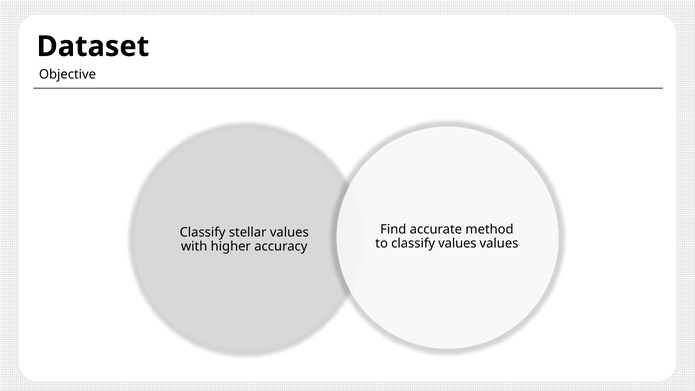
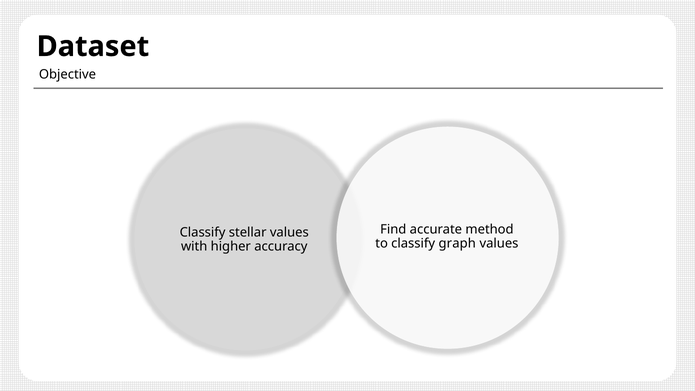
classify values: values -> graph (457, 244)
